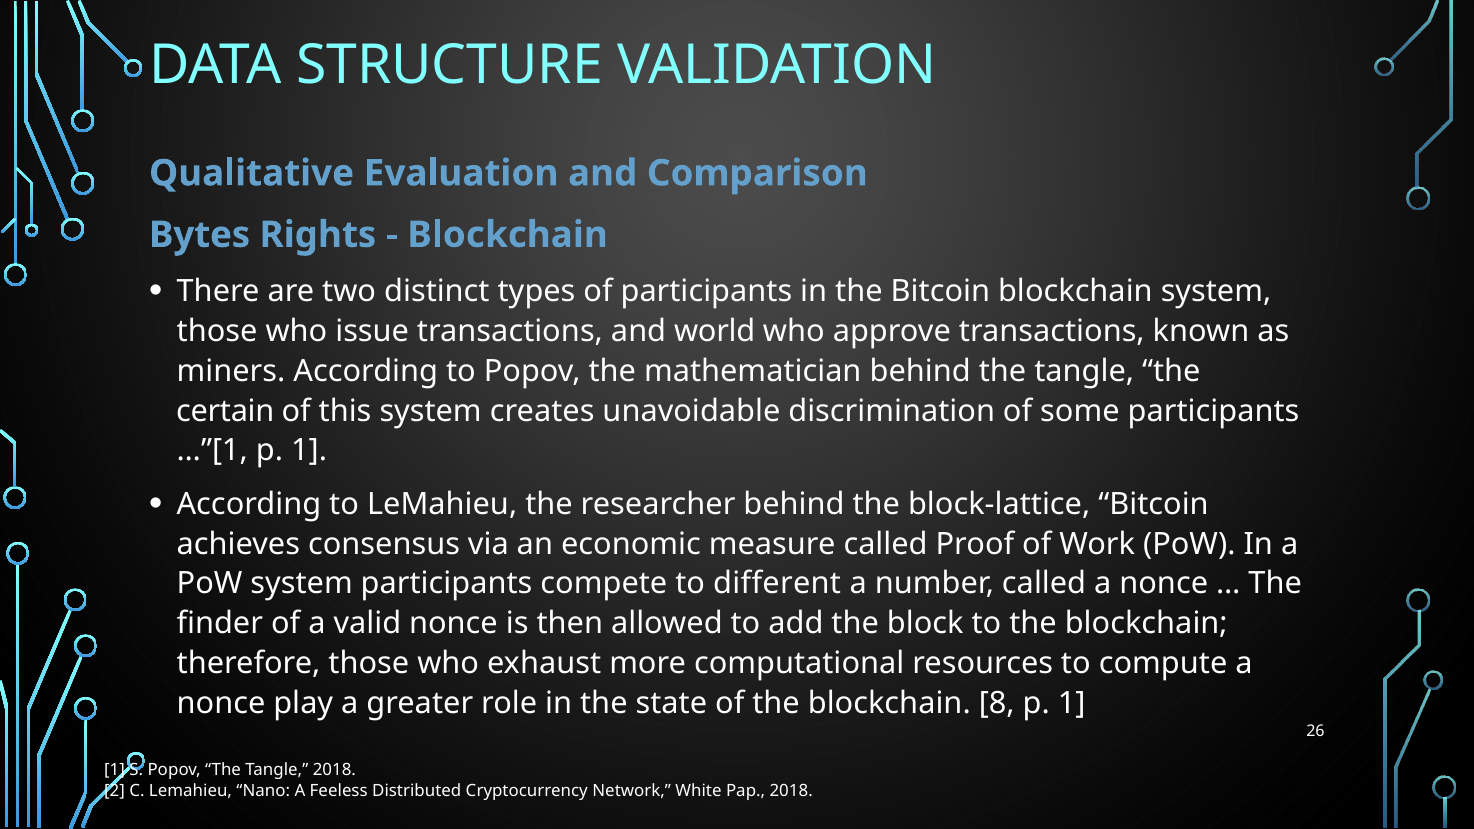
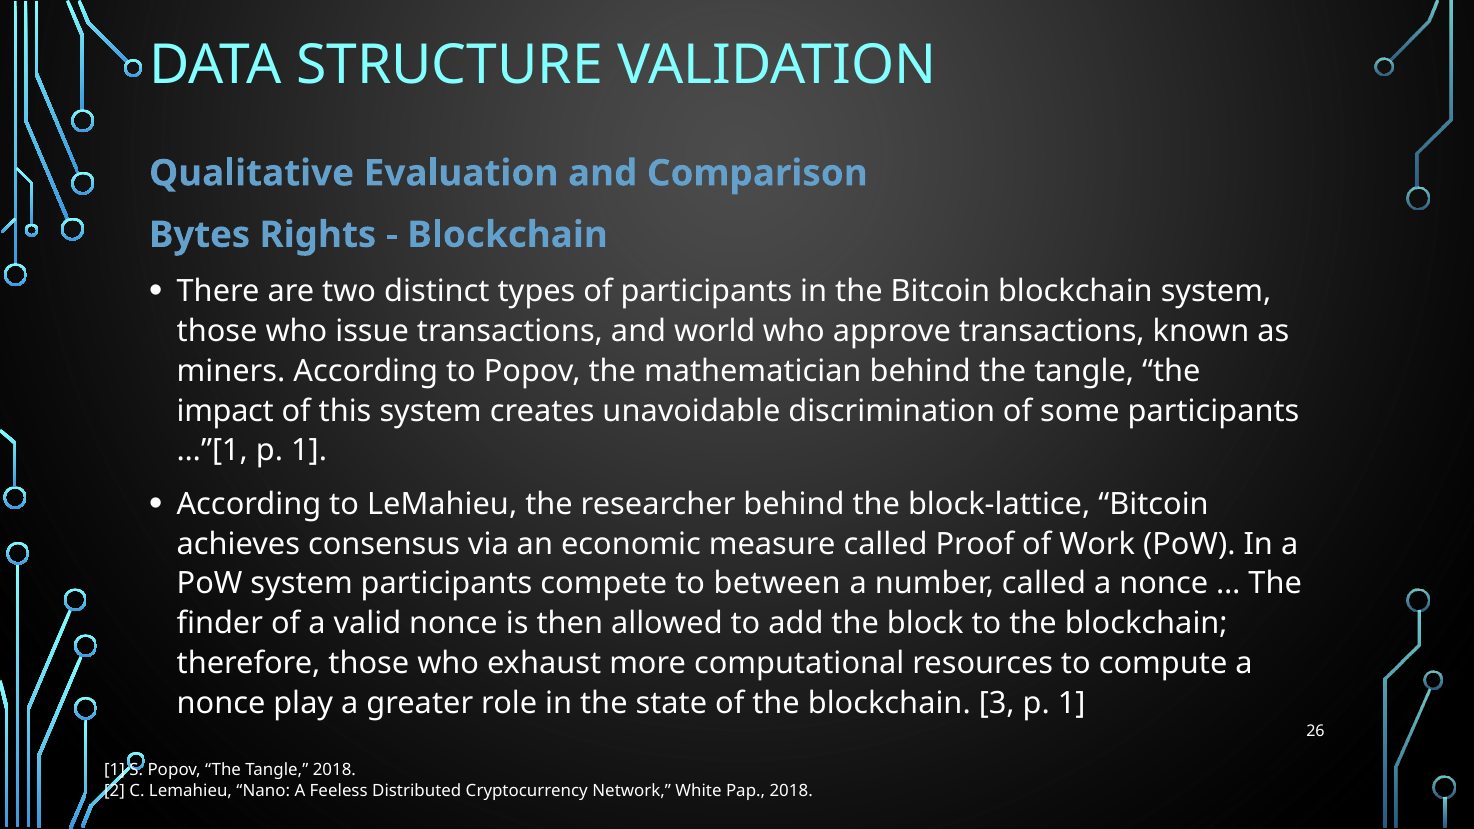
certain: certain -> impact (225, 411)
different: different -> between (777, 584)
8: 8 -> 3 (997, 703)
